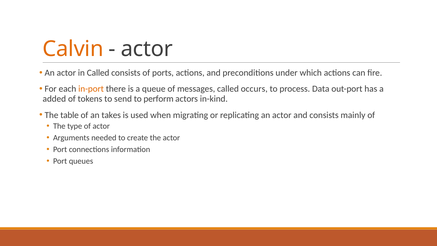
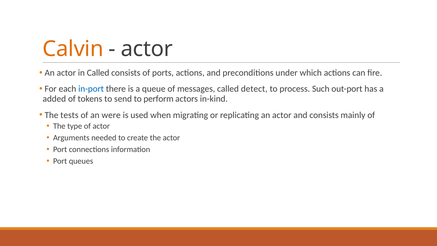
in-port colour: orange -> blue (91, 89)
occurs: occurs -> detect (254, 89)
Data: Data -> Such (321, 89)
table: table -> tests (69, 115)
takes: takes -> were (111, 115)
